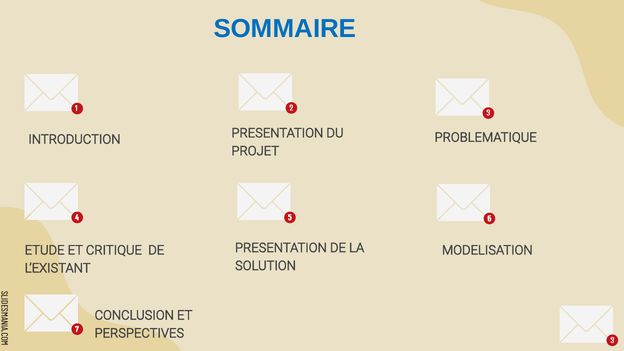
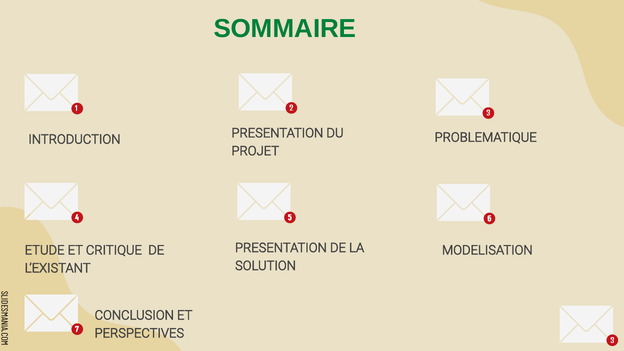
SOMMAIRE colour: blue -> green (285, 29)
